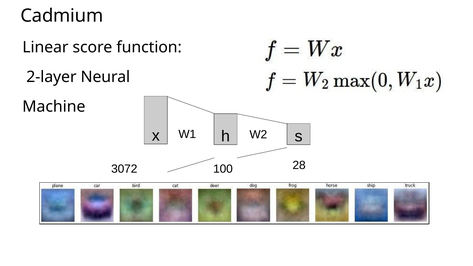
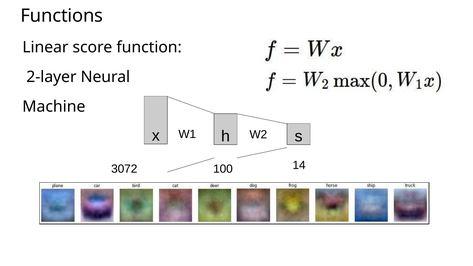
Cadmium: Cadmium -> Functions (62, 16)
28: 28 -> 14 (299, 165)
